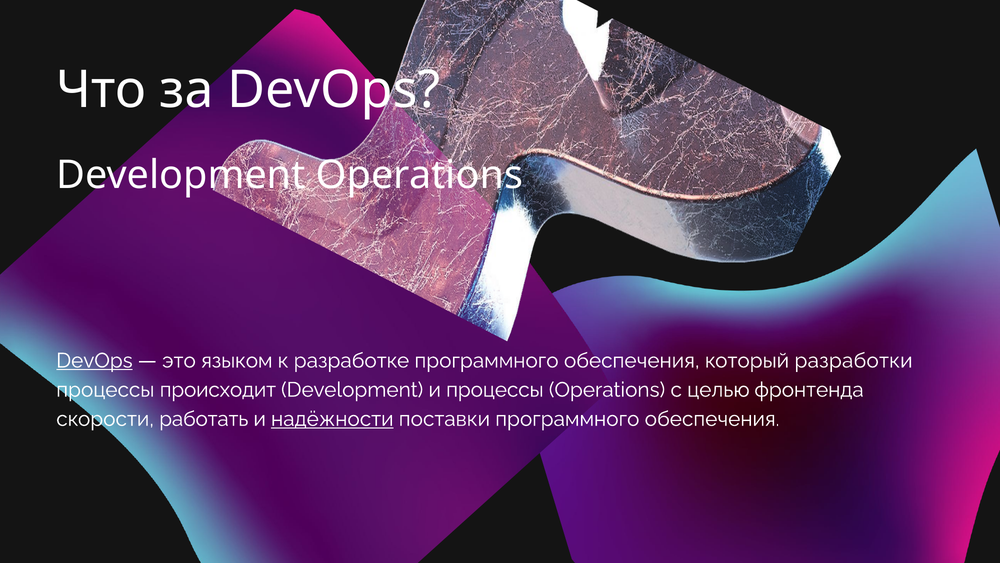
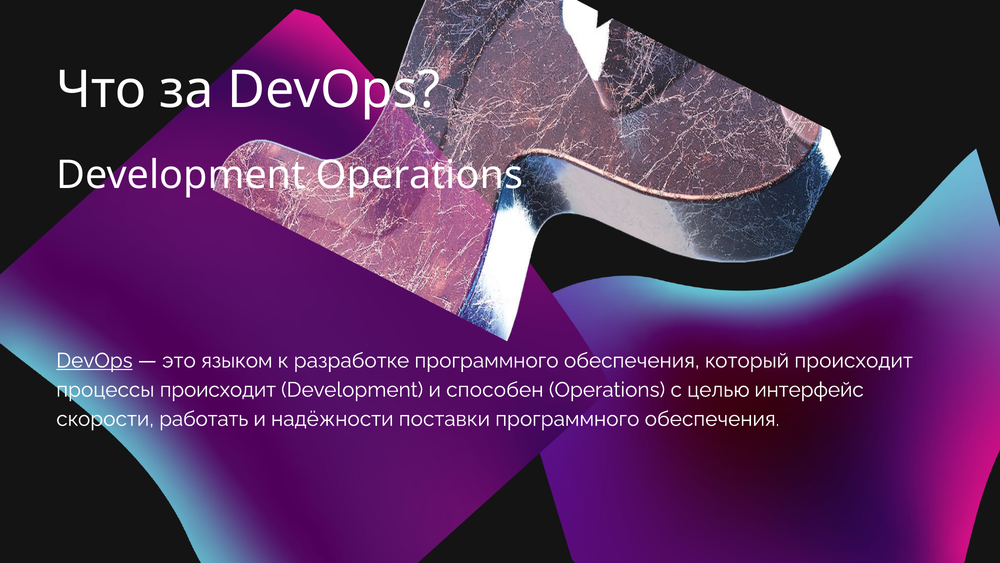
который разработки: разработки -> происходит (854, 360)
и процессы: процессы -> способен (495, 389)
фронтенда: фронтенда -> интерфейс (809, 389)
надёжности underline: present -> none (332, 419)
